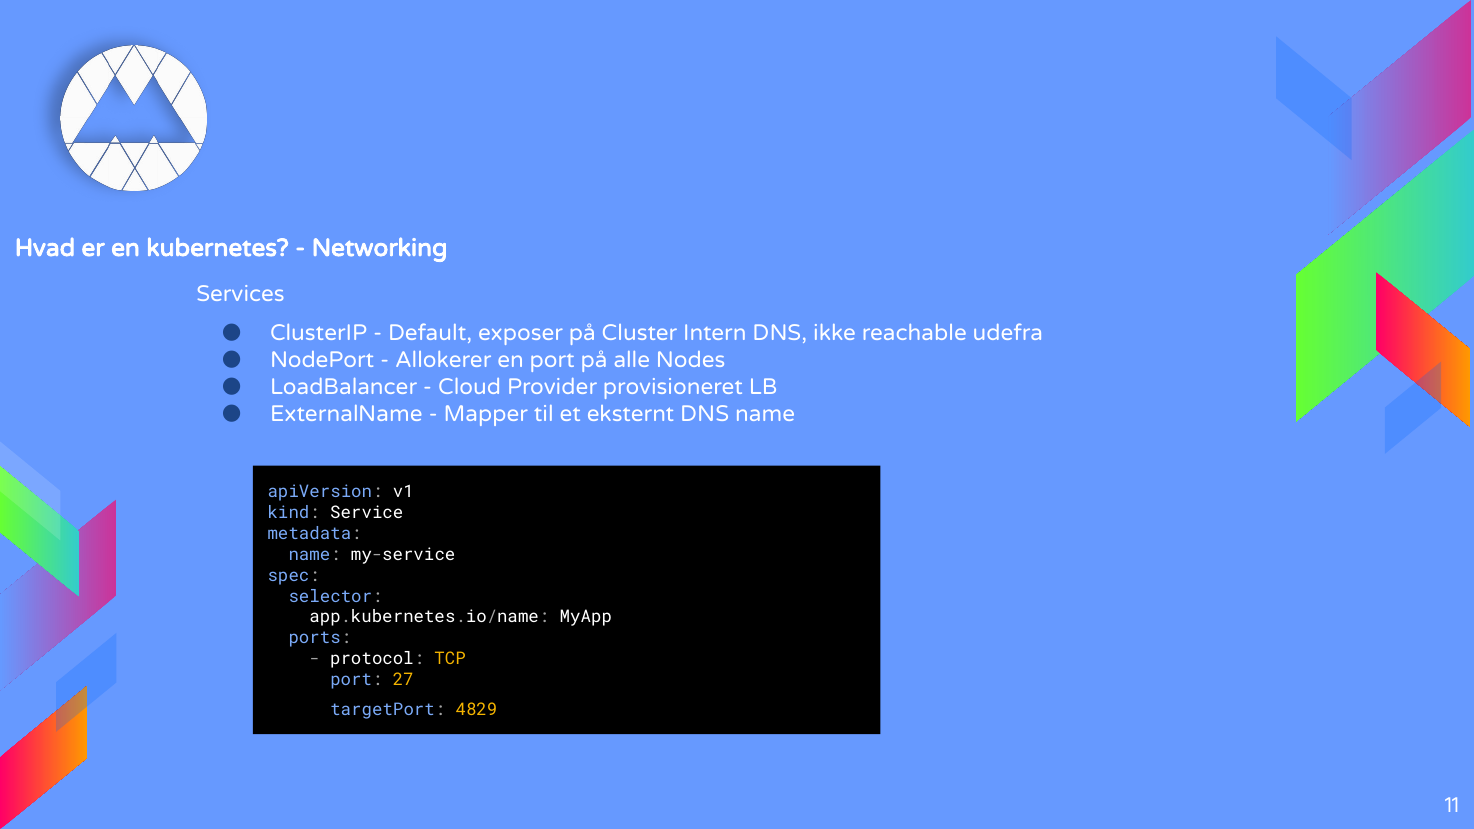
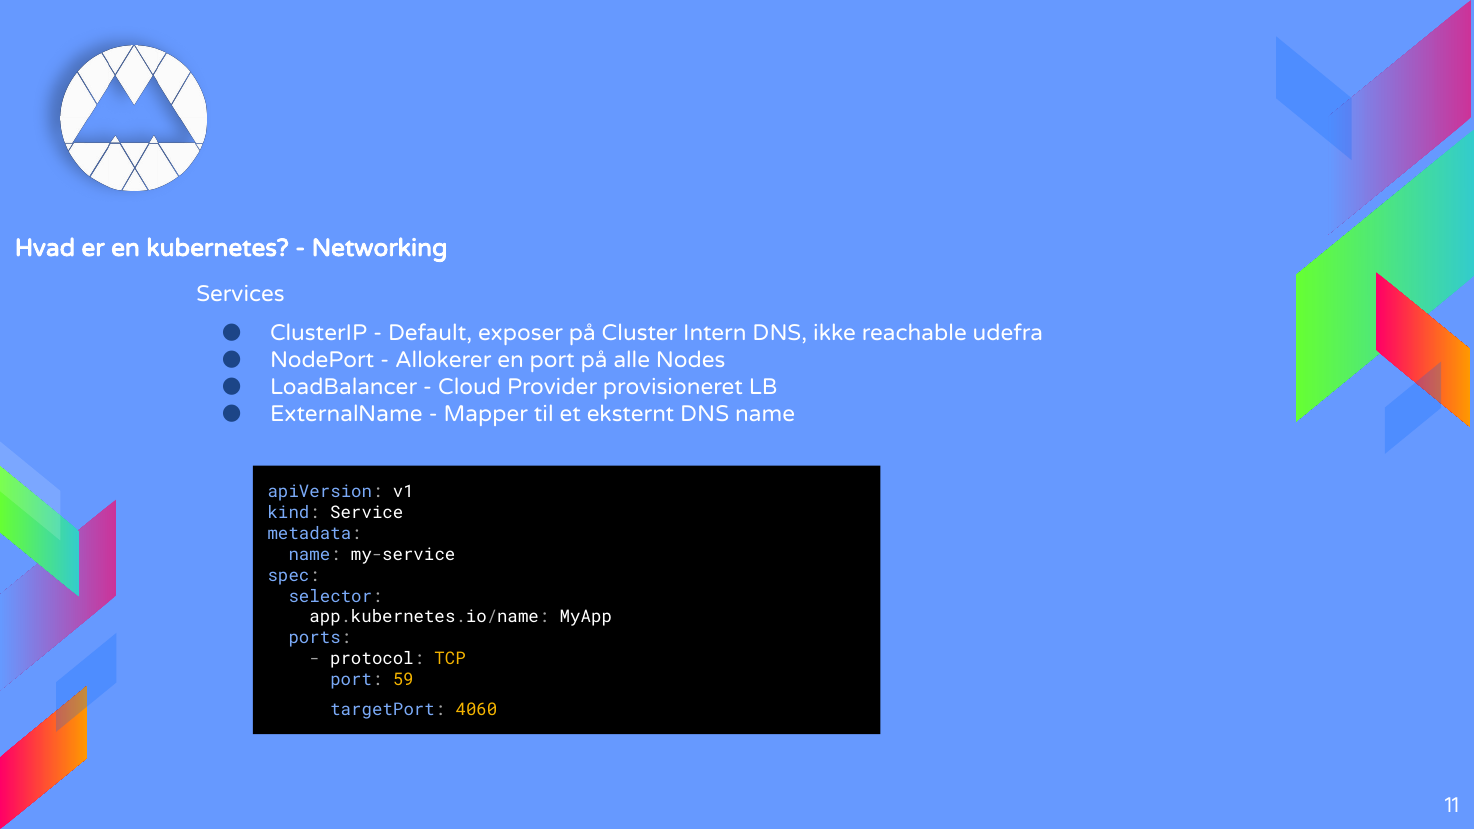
27: 27 -> 59 (403, 680)
4829: 4829 -> 4060 (476, 710)
